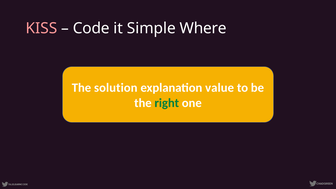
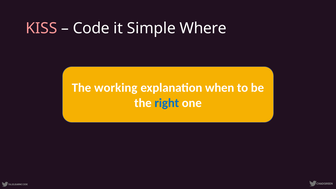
solution: solution -> working (116, 88)
value: value -> when (220, 88)
right colour: green -> blue (167, 103)
